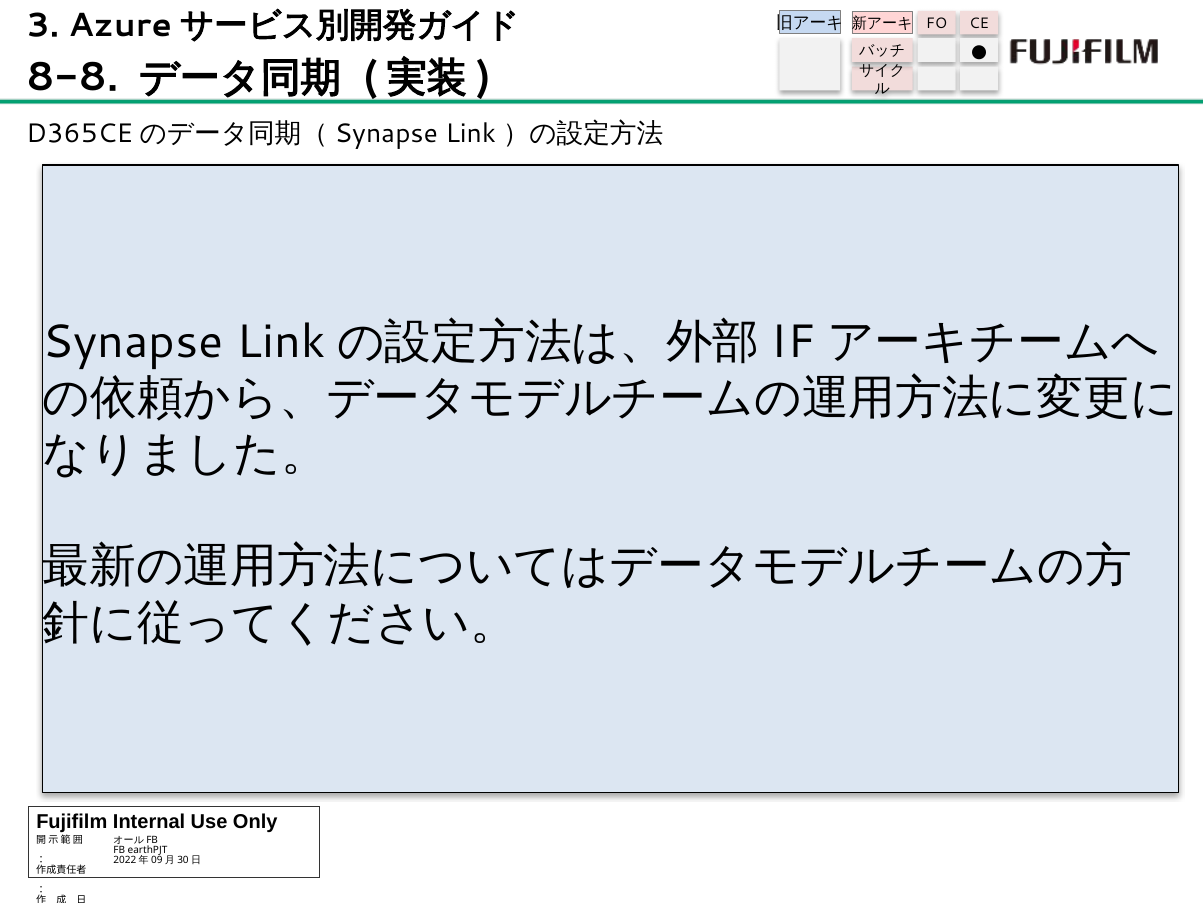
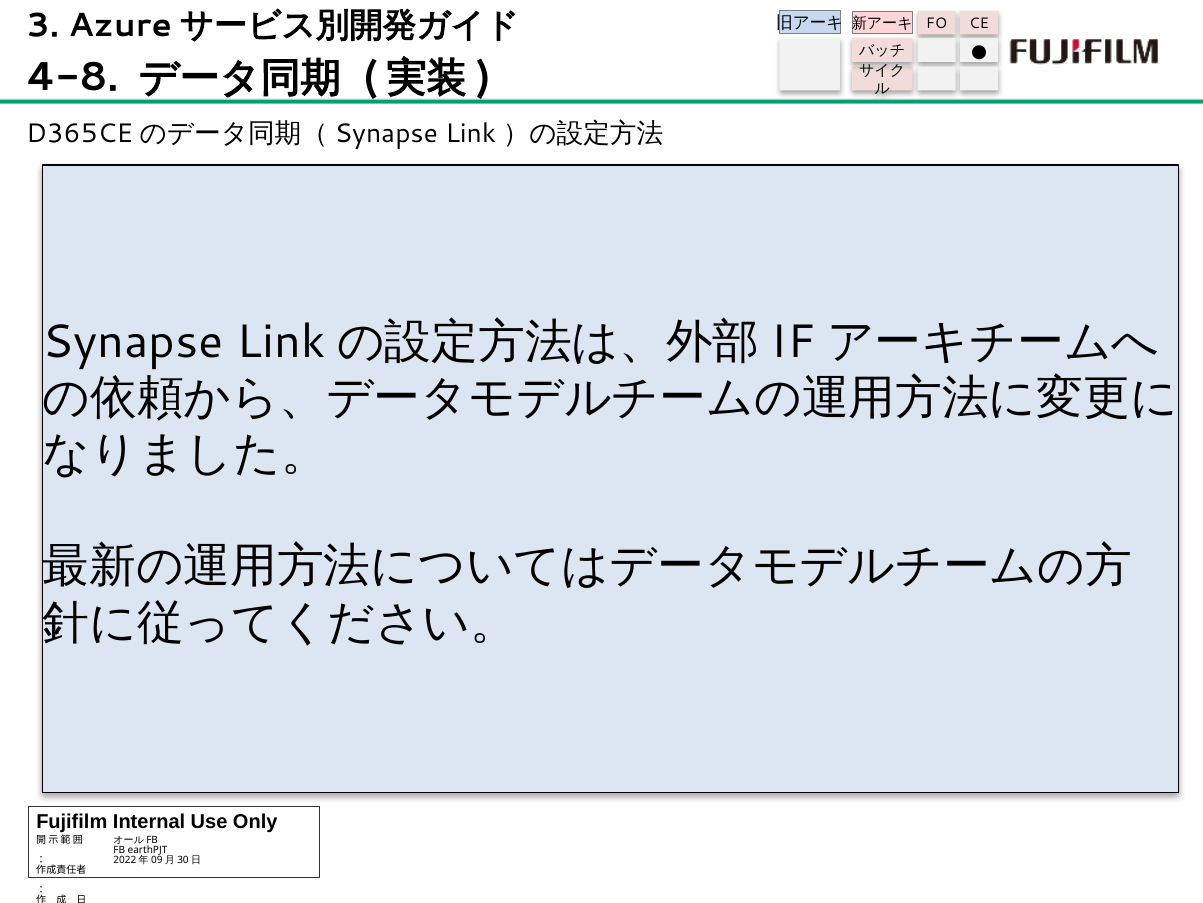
8-8: 8-8 -> 4-8 (72, 78)
